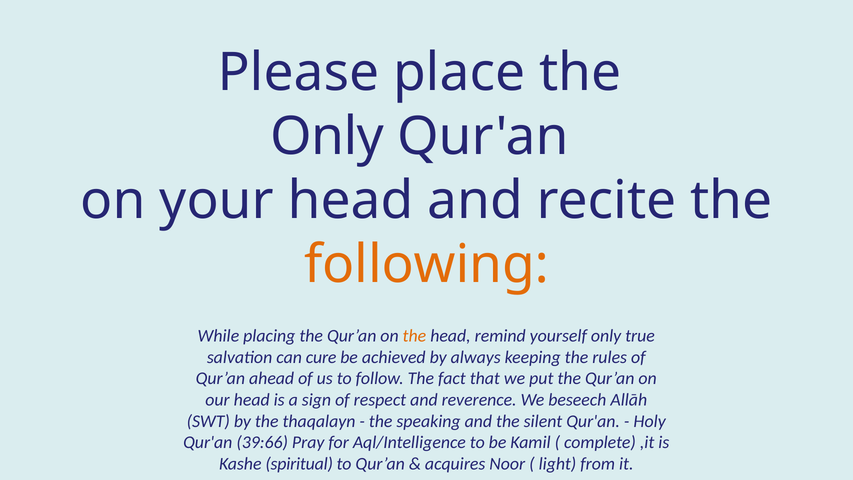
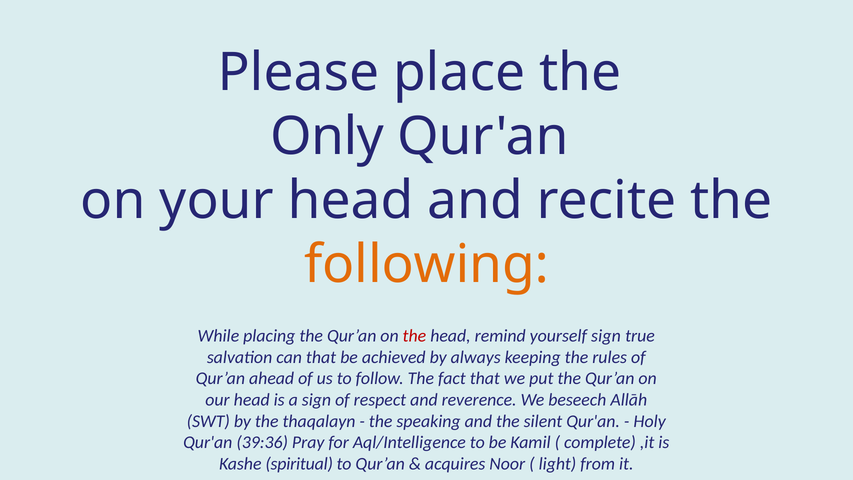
the colour: orange -> red (414, 336)
yourself only: only -> sign (606, 336)
can cure: cure -> that (321, 357)
39:66: 39:66 -> 39:36 (262, 442)
